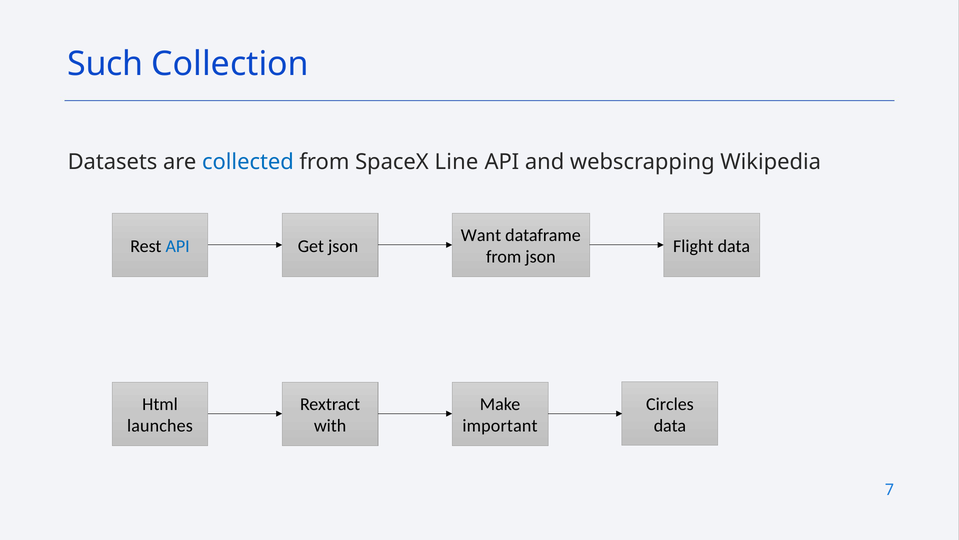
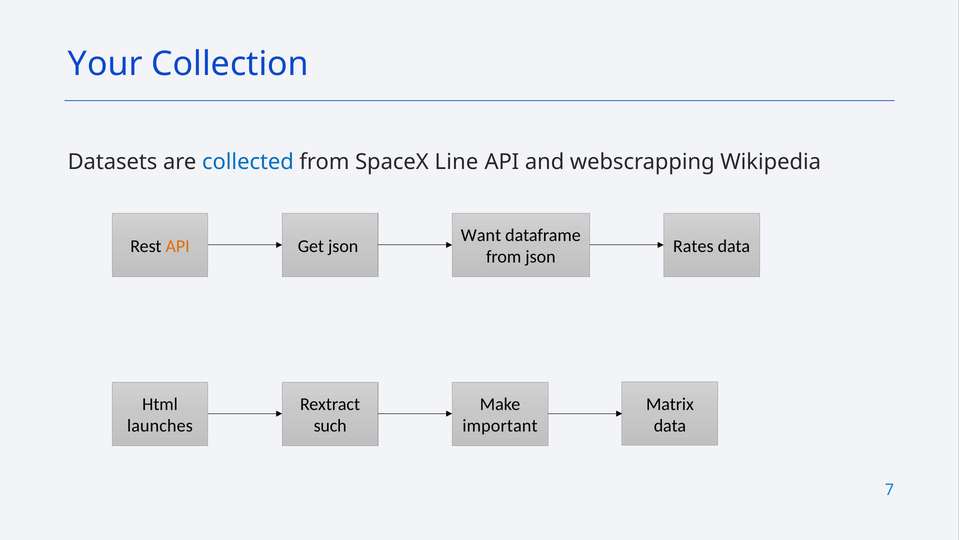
Such: Such -> Your (105, 64)
API colour: blue -> orange (178, 246)
Flight: Flight -> Rates (693, 246)
Circles: Circles -> Matrix (670, 404)
with: with -> such (330, 425)
